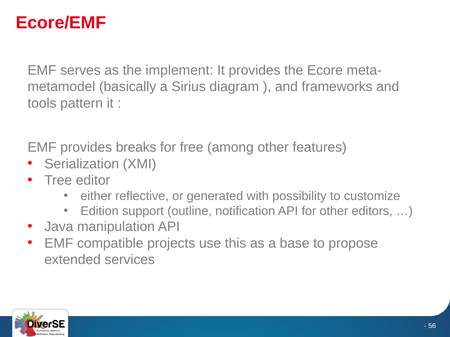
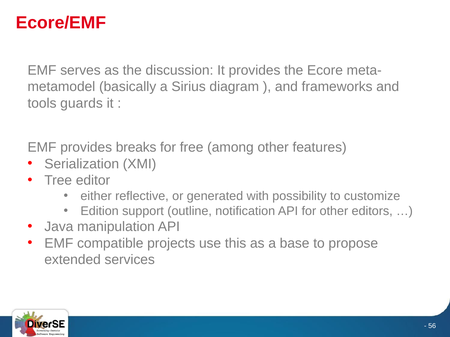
implement: implement -> discussion (180, 70)
pattern: pattern -> guards (82, 103)
